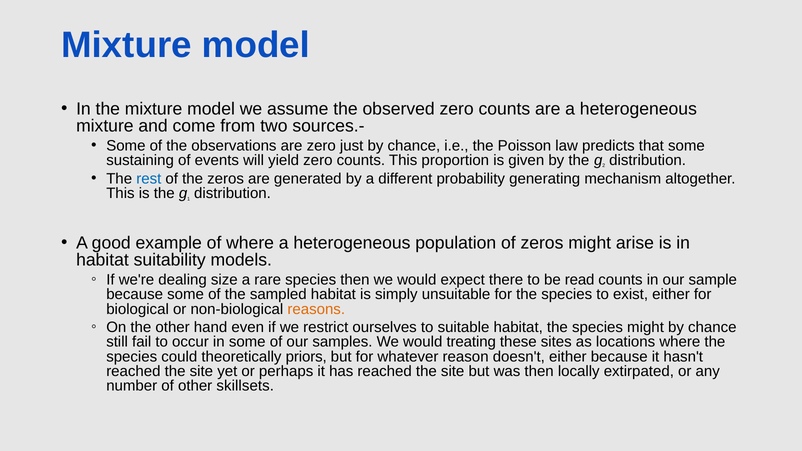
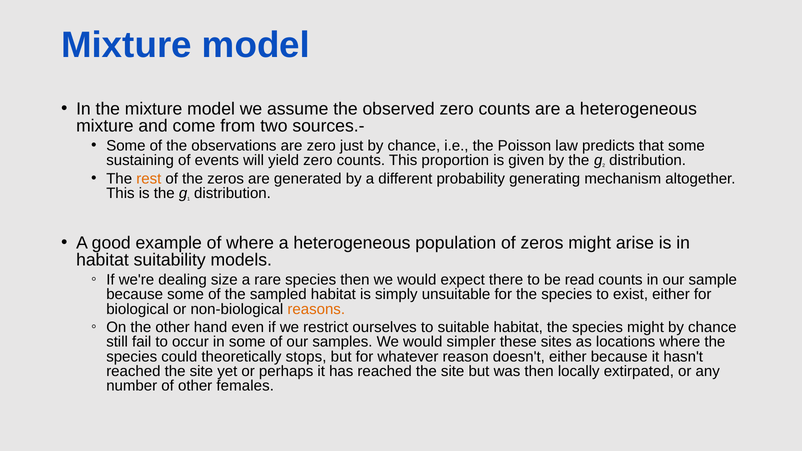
rest colour: blue -> orange (149, 179)
treating: treating -> simpler (471, 342)
priors: priors -> stops (306, 357)
skillsets: skillsets -> females (245, 386)
